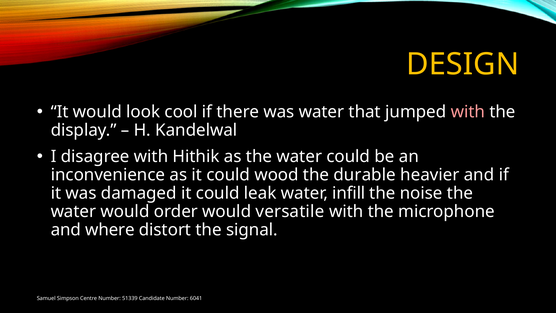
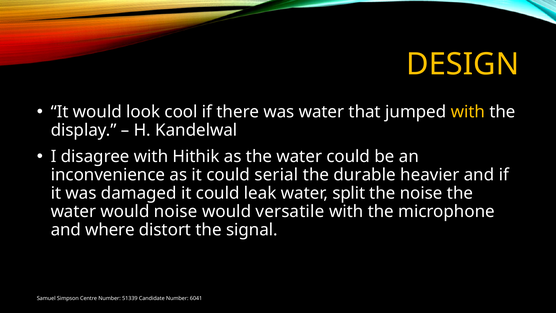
with colour: pink -> yellow (468, 112)
wood: wood -> serial (276, 175)
infill: infill -> split (349, 193)
would order: order -> noise (176, 211)
